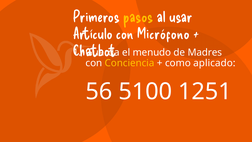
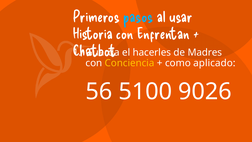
pasos colour: yellow -> light blue (138, 17)
Artículo: Artículo -> Historia (93, 34)
Micrófono: Micrófono -> Enfrentan (164, 34)
menudo: menudo -> hacerles (152, 52)
1251: 1251 -> 9026 (205, 91)
